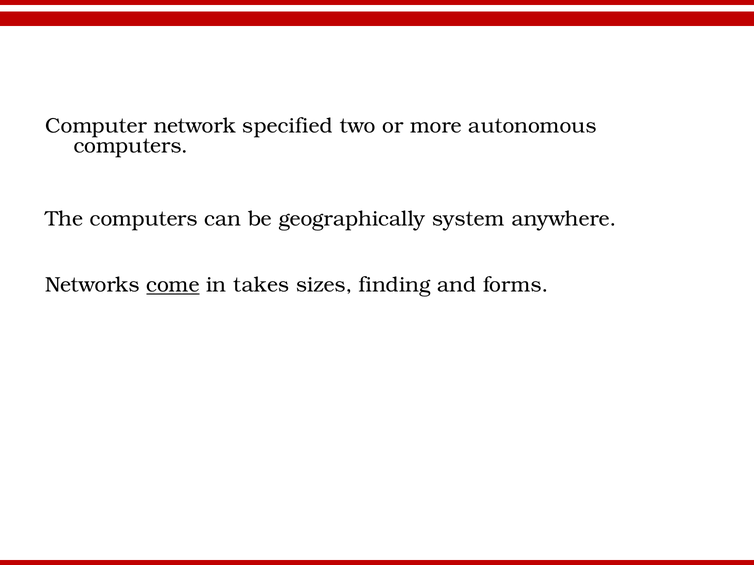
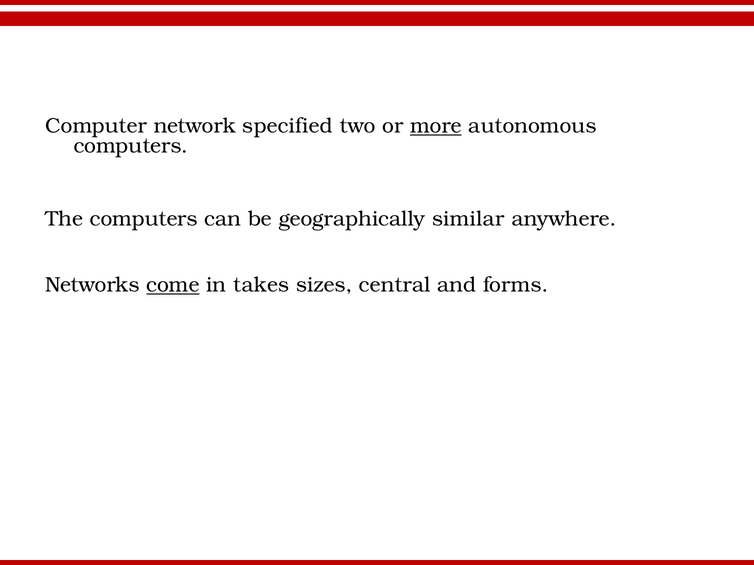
more underline: none -> present (436, 126)
system: system -> similar (468, 219)
finding: finding -> central (395, 285)
